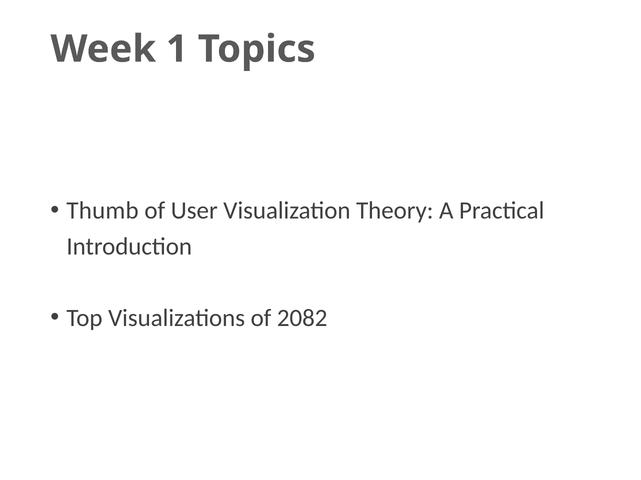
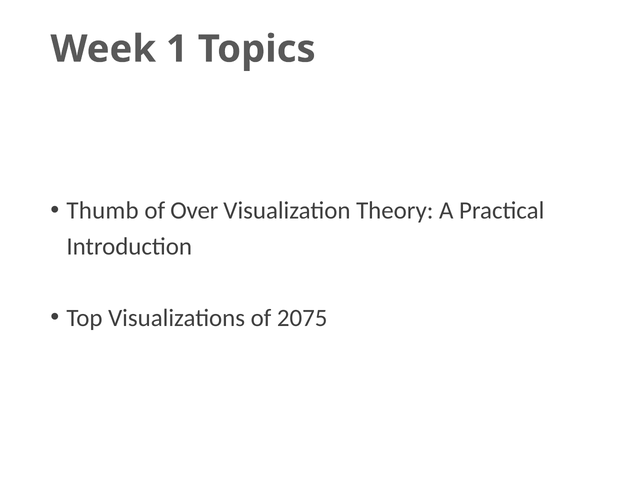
User: User -> Over (194, 211)
2082: 2082 -> 2075 (302, 319)
